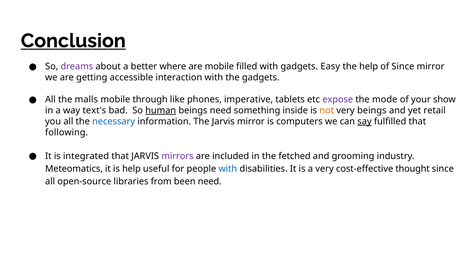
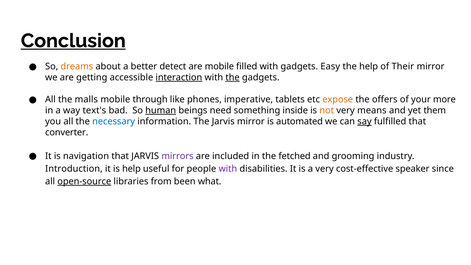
dreams colour: purple -> orange (77, 66)
where: where -> detect (173, 66)
of Since: Since -> Their (403, 66)
interaction underline: none -> present (179, 77)
the underline: none -> present (233, 77)
expose colour: purple -> orange (338, 99)
mode: mode -> offers (385, 99)
show: show -> more (444, 99)
very beings: beings -> means (372, 110)
retail: retail -> them (435, 110)
computers: computers -> automated (299, 121)
following: following -> converter (67, 132)
integrated: integrated -> navigation (86, 156)
Meteomatics: Meteomatics -> Introduction (74, 169)
with colour: blue -> purple (228, 169)
thought: thought -> speaker (413, 169)
open-source underline: none -> present (84, 181)
been need: need -> what (210, 181)
